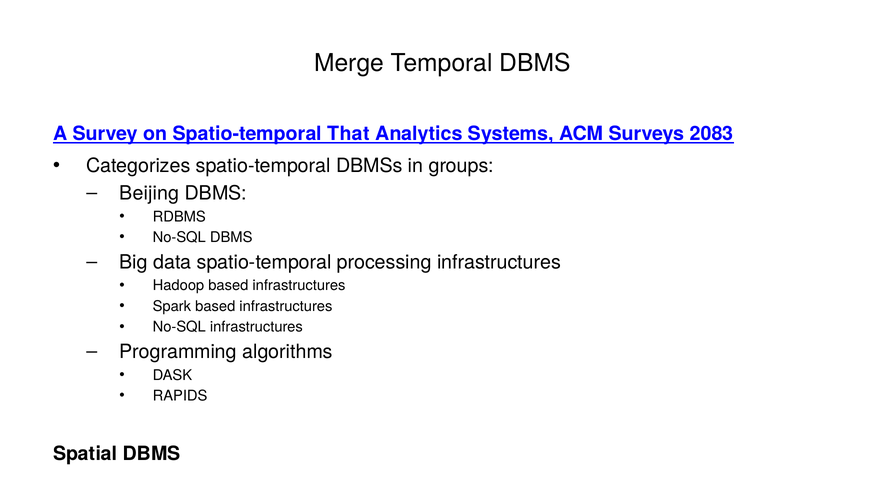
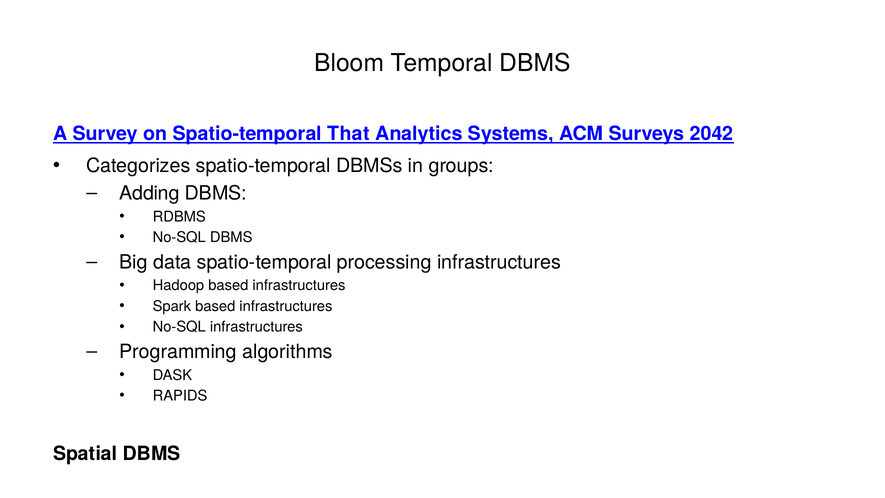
Merge: Merge -> Bloom (349, 63)
2083: 2083 -> 2042 (712, 134)
Beijing: Beijing -> Adding (150, 193)
